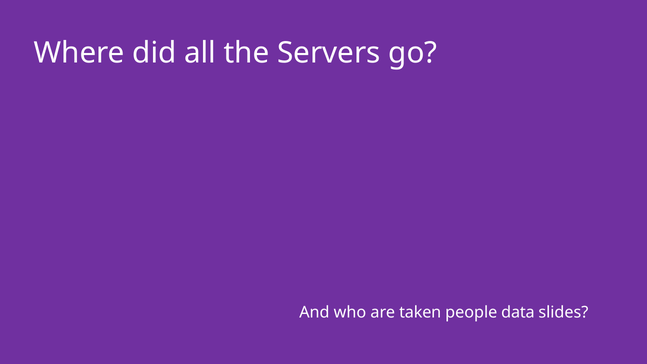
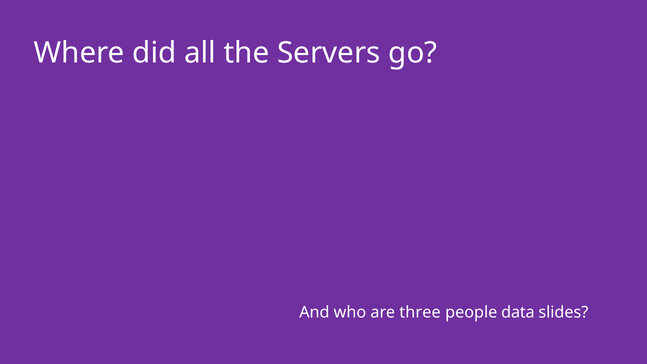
taken: taken -> three (420, 312)
